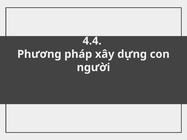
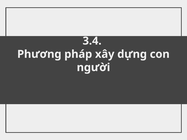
4.4: 4.4 -> 3.4 (92, 41)
